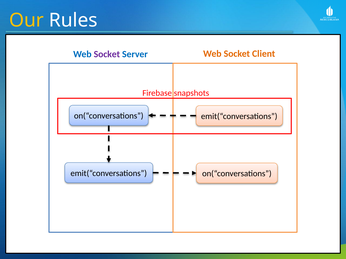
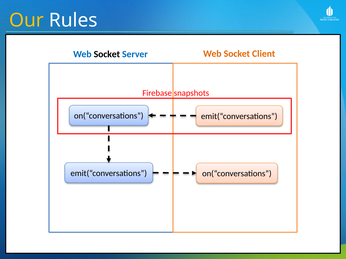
Socket colour: purple -> black (107, 54)
